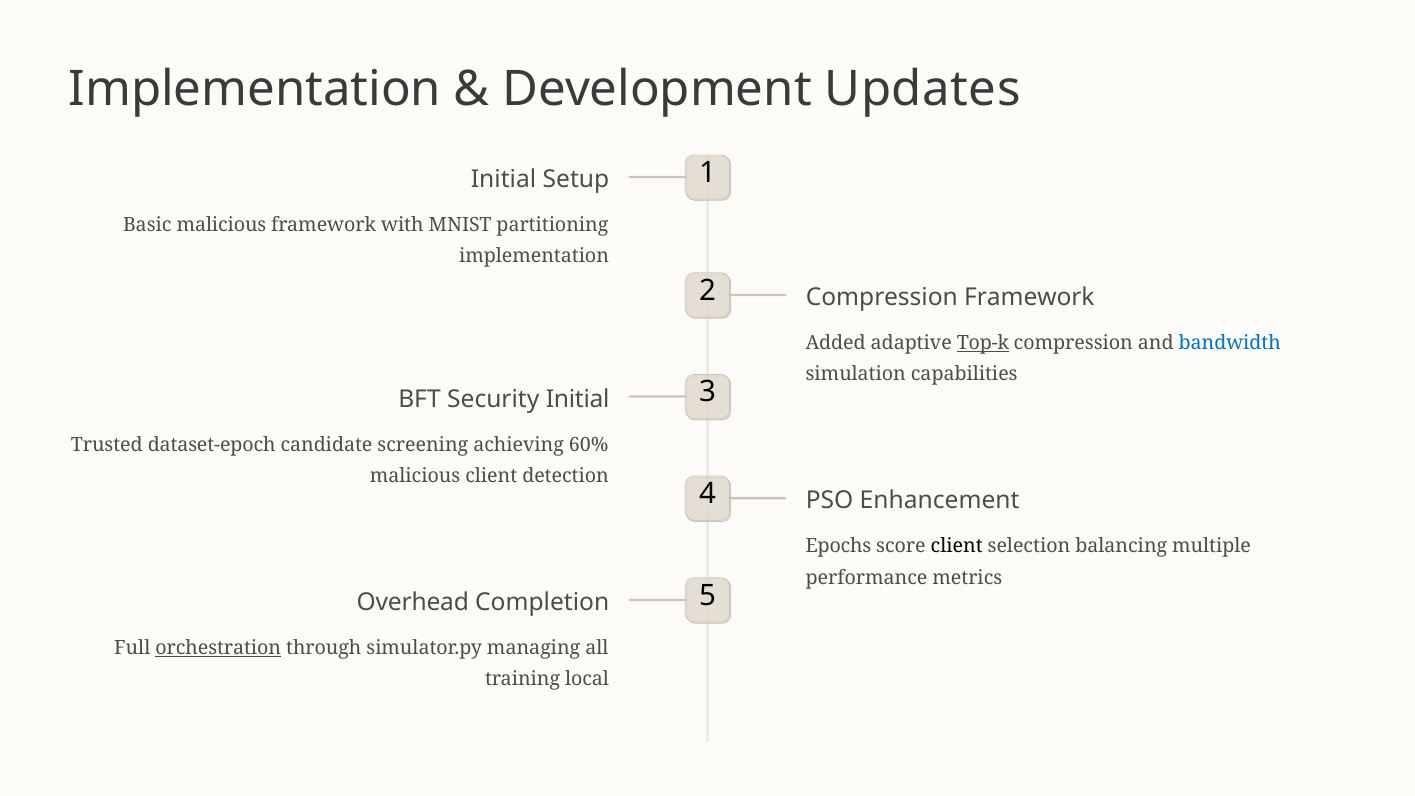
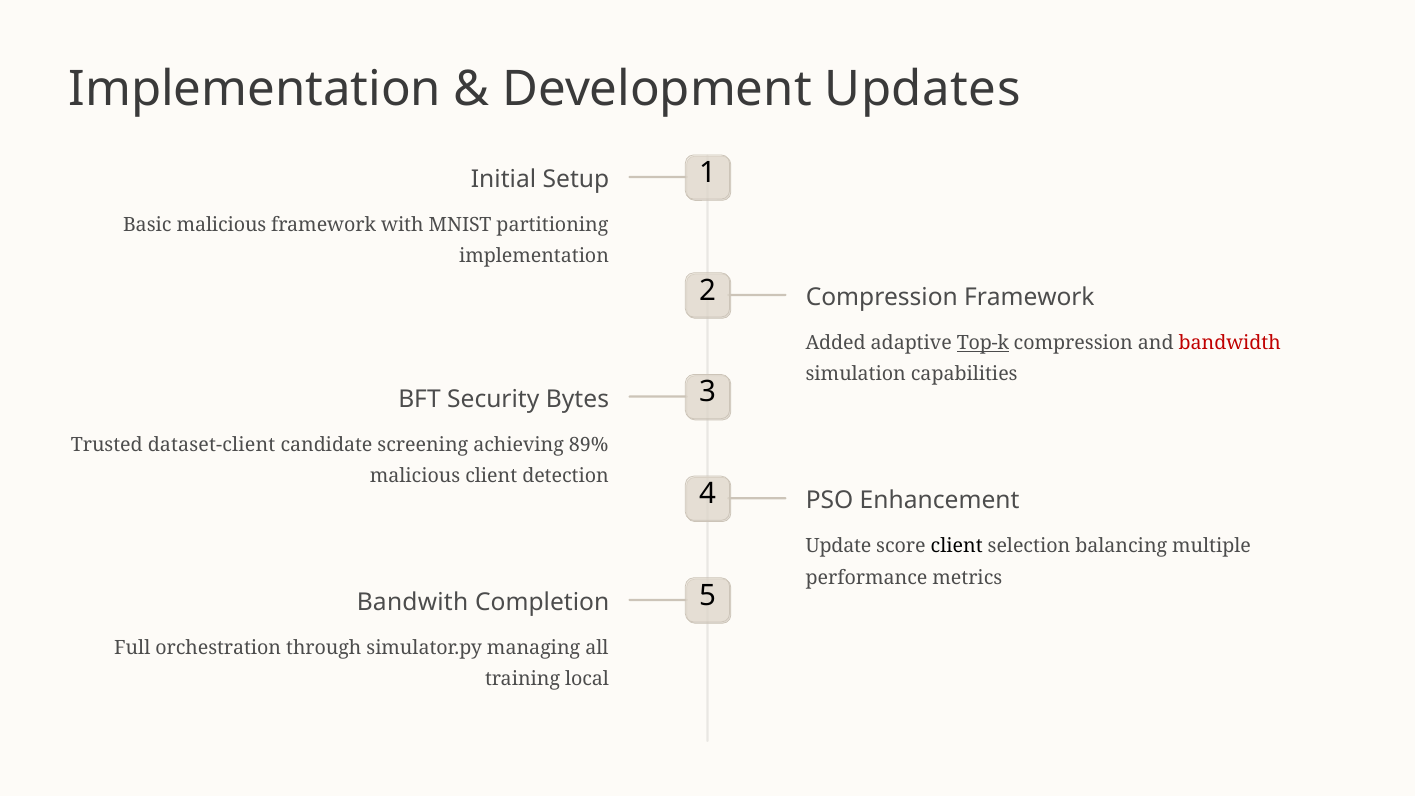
bandwidth colour: blue -> red (1230, 343)
Security Initial: Initial -> Bytes (577, 399)
dataset-epoch: dataset-epoch -> dataset-client (211, 445)
60%: 60% -> 89% (589, 445)
Epochs: Epochs -> Update (839, 546)
Overhead: Overhead -> Bandwith (413, 602)
orchestration underline: present -> none (218, 648)
